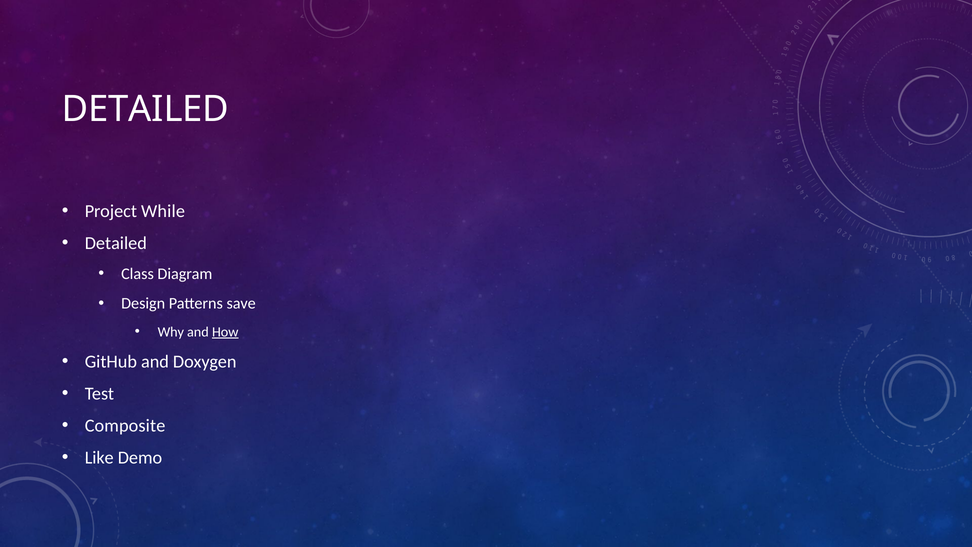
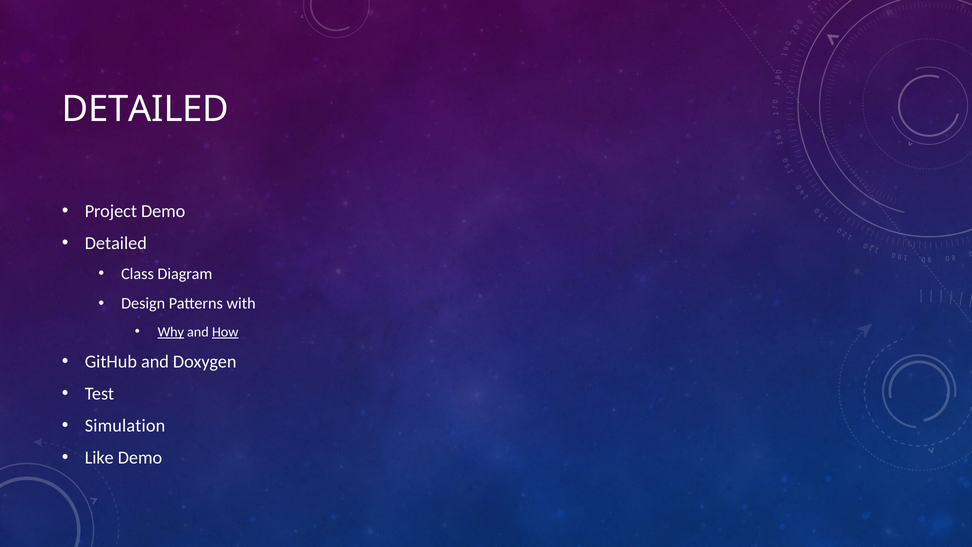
Project While: While -> Demo (163, 211)
save: save -> with (241, 303)
Why underline: none -> present (171, 332)
Composite: Composite -> Simulation (125, 426)
